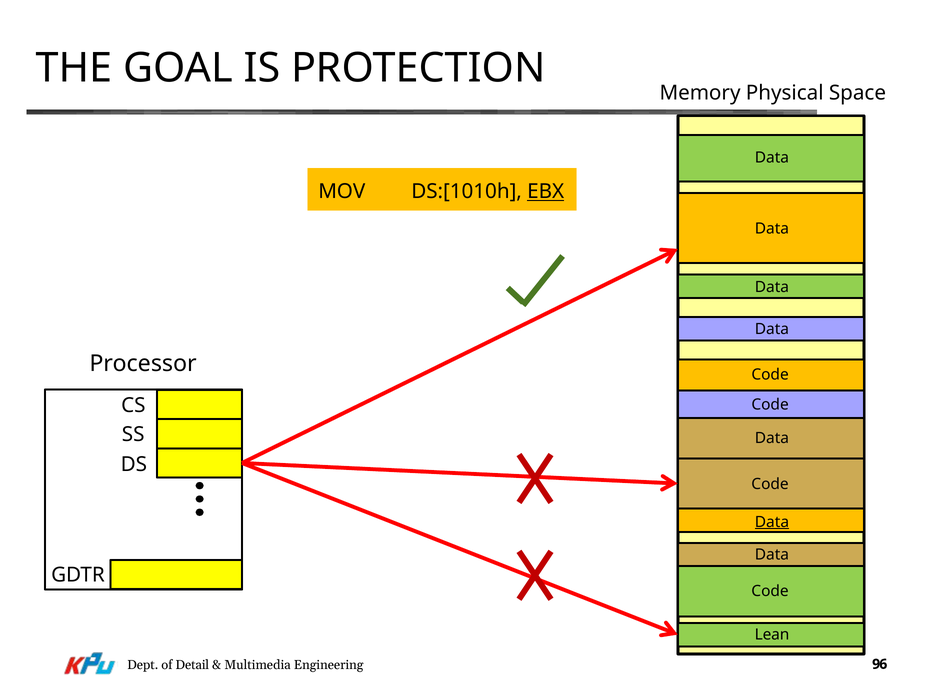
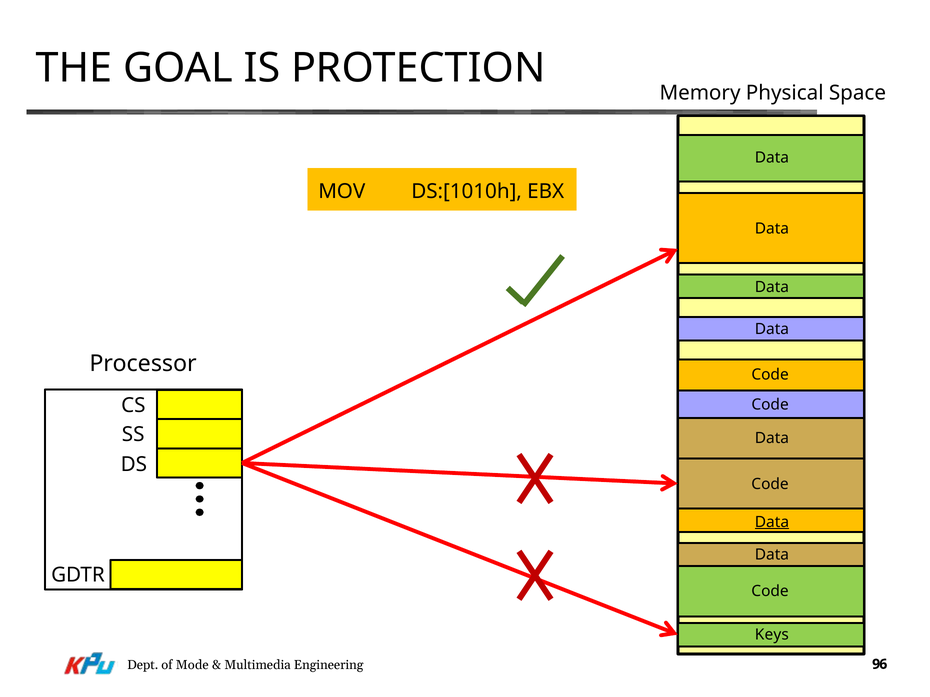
EBX underline: present -> none (546, 192)
Lean: Lean -> Keys (772, 635)
Detail: Detail -> Mode (192, 665)
